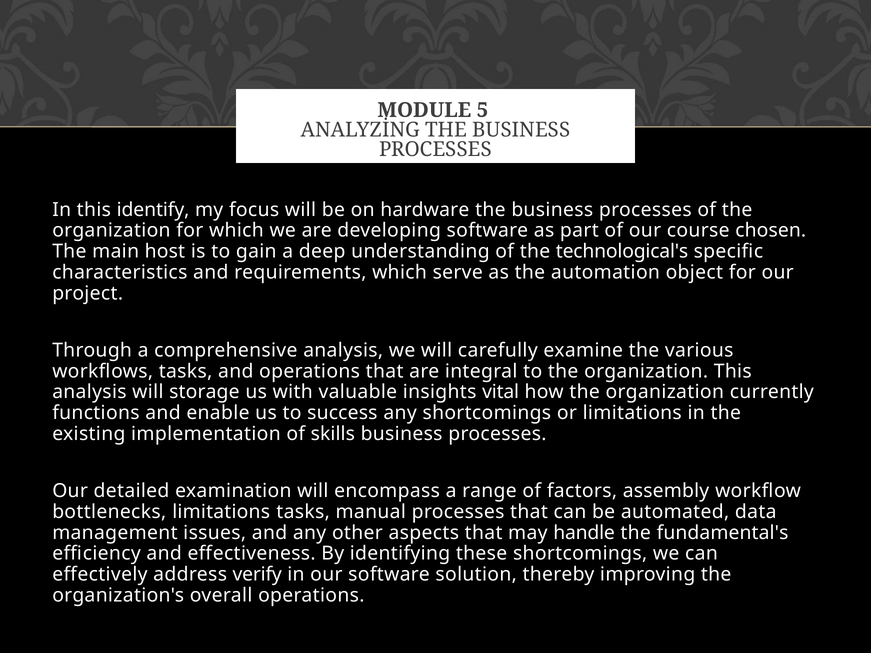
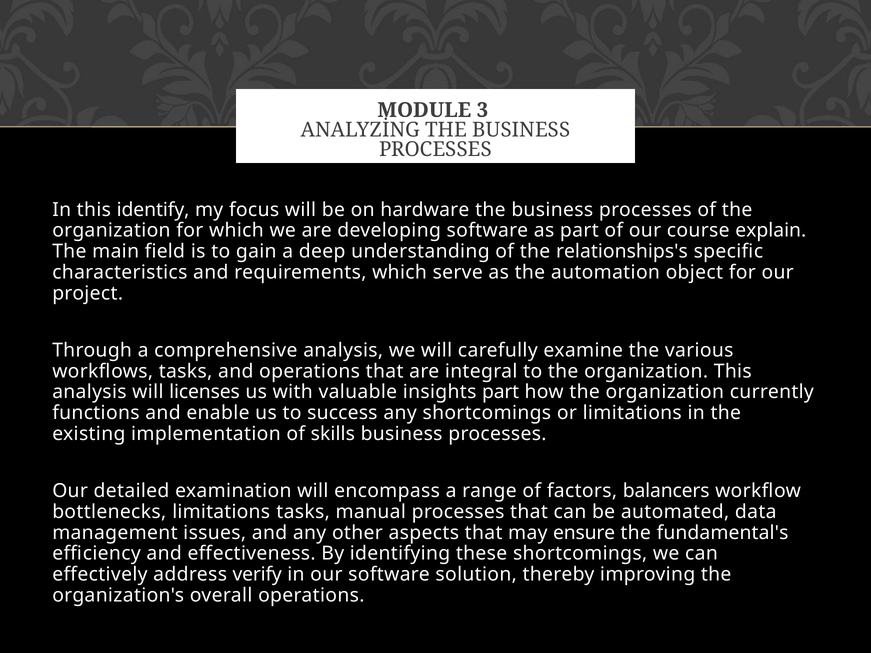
5: 5 -> 3 (482, 110)
chosen: chosen -> explain (771, 231)
host: host -> field (165, 252)
technological's: technological's -> relationships's (622, 252)
storage: storage -> licenses (204, 392)
insights vital: vital -> part (501, 392)
assembly: assembly -> balancers (666, 491)
handle: handle -> ensure (584, 533)
